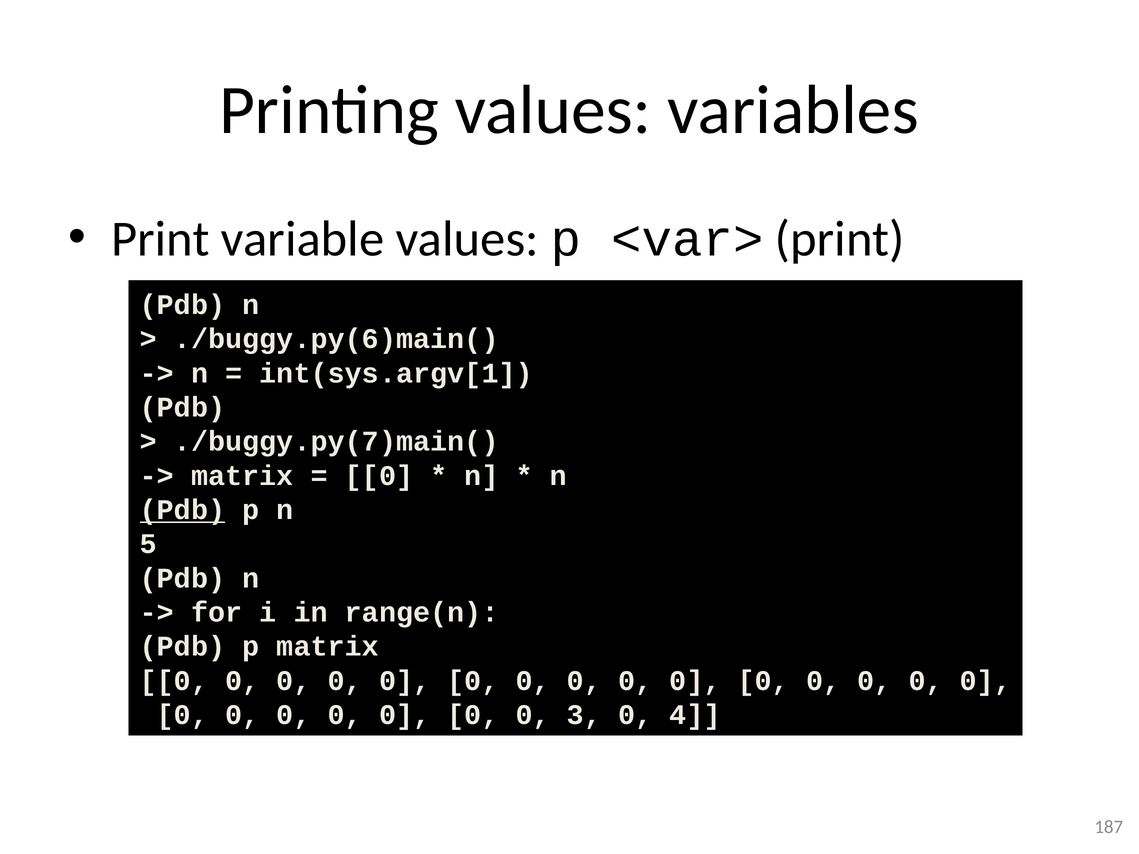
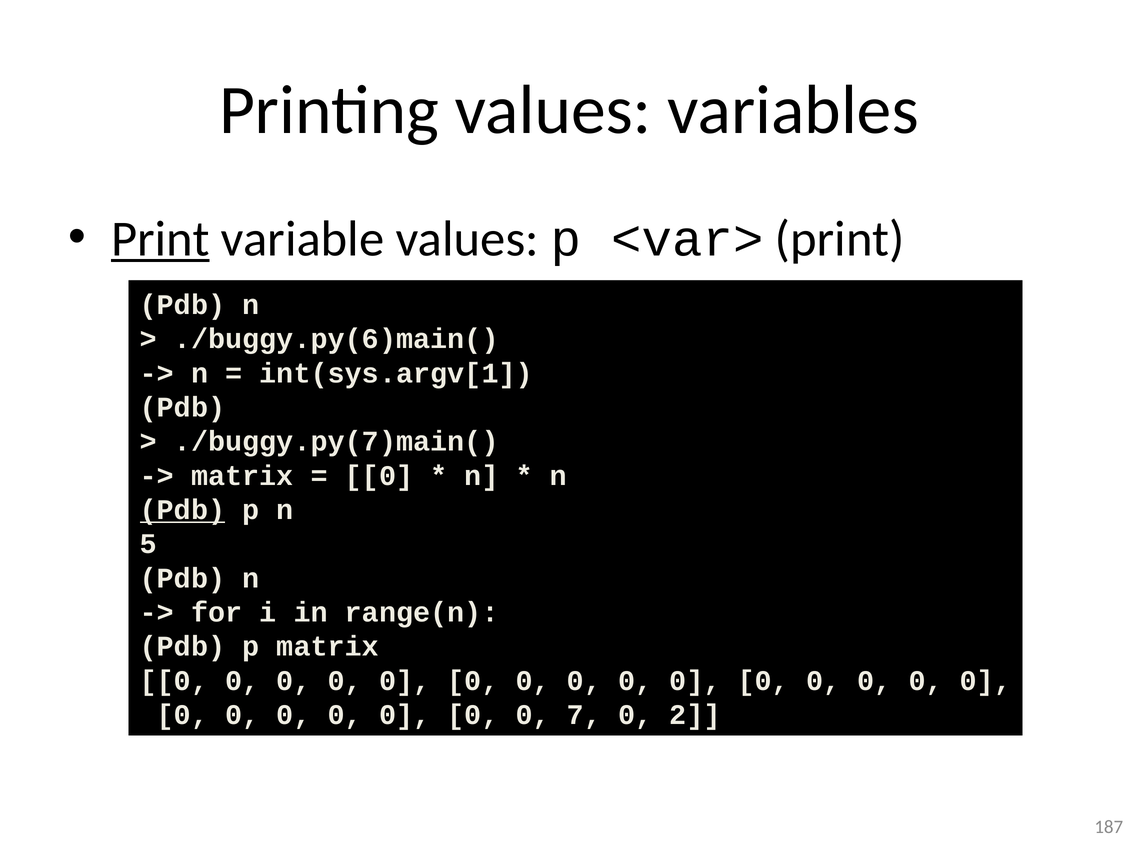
Print underline: none -> present (160, 239)
3: 3 -> 7 (584, 715)
4: 4 -> 2 (695, 715)
